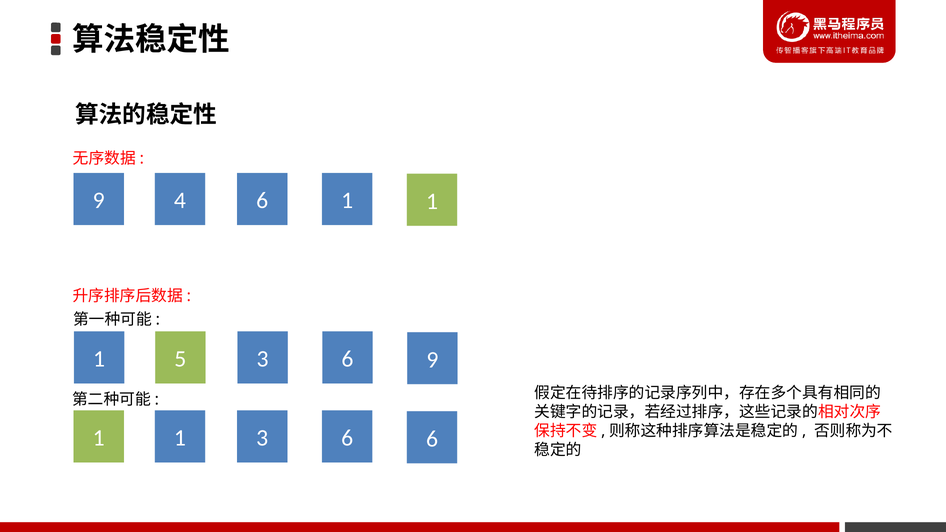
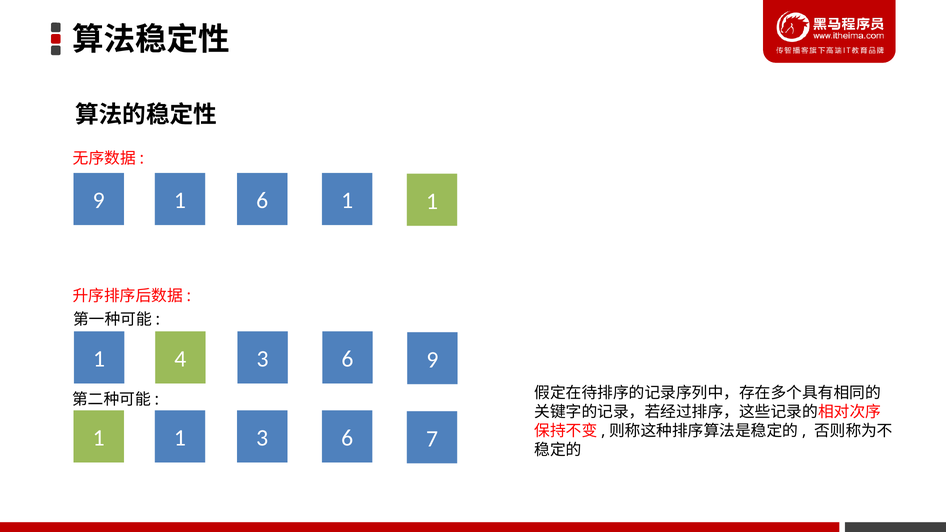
9 4: 4 -> 1 (180, 201)
5: 5 -> 4 (180, 359)
6 6: 6 -> 7 (432, 439)
